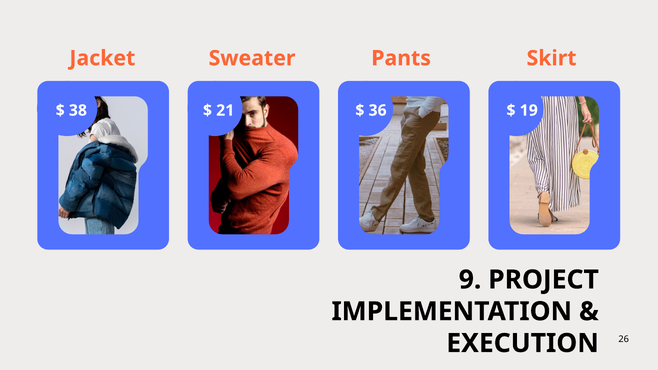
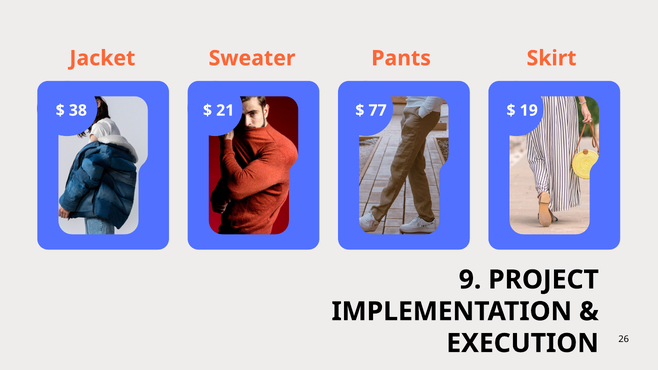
36: 36 -> 77 (378, 110)
